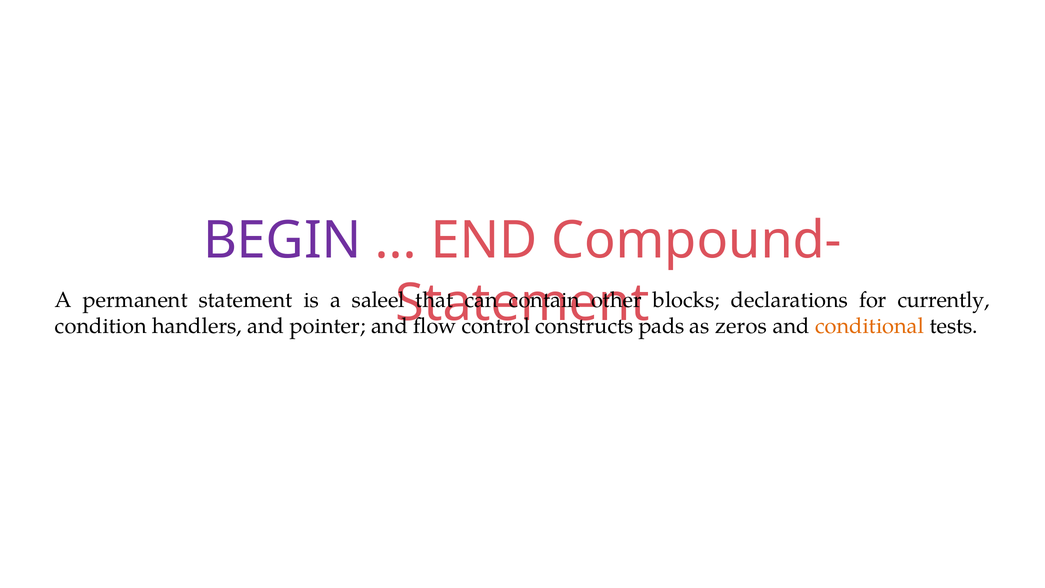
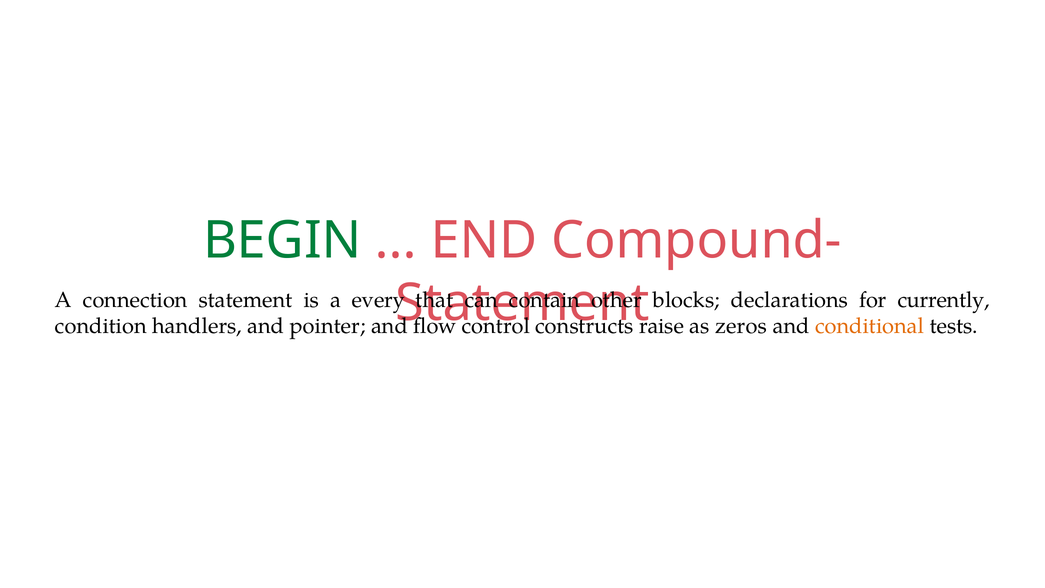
BEGIN colour: purple -> green (282, 240)
permanent: permanent -> connection (135, 300)
saleel: saleel -> every (378, 300)
pads: pads -> raise (661, 326)
